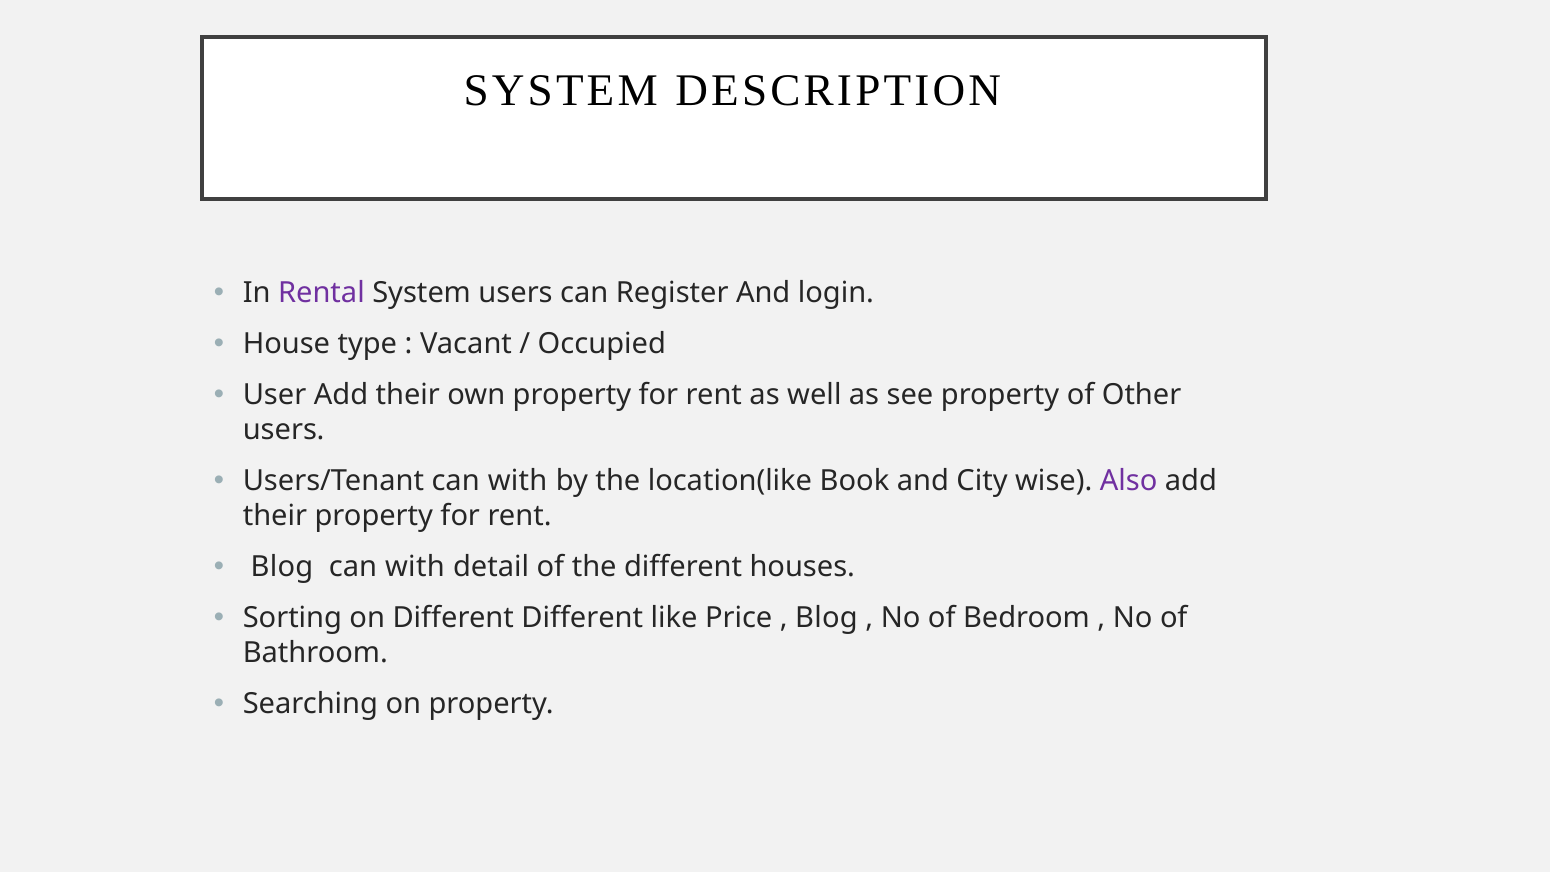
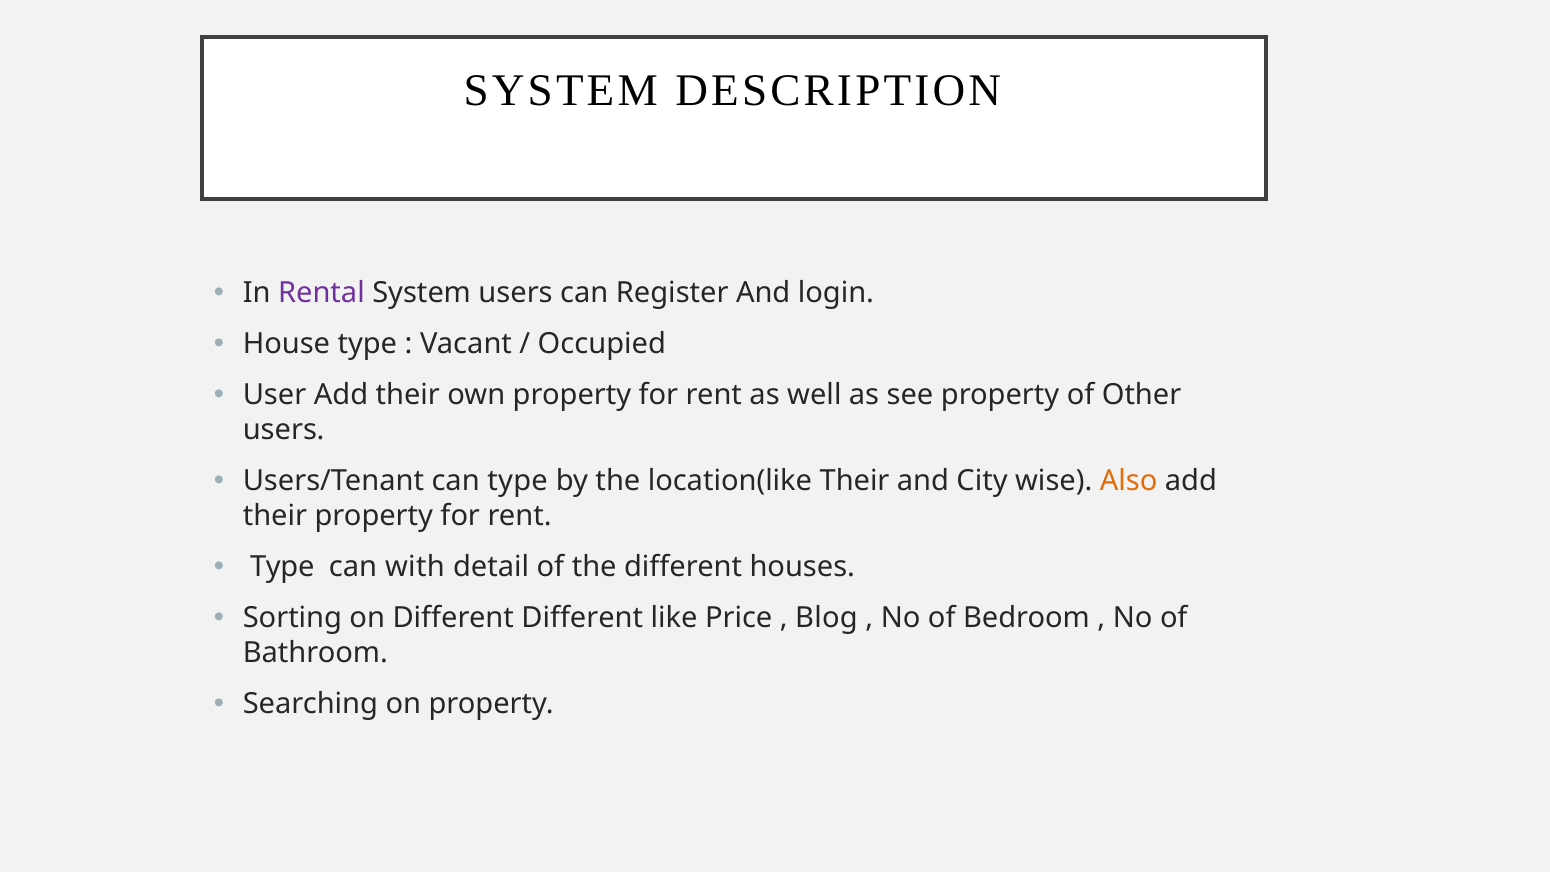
Users/Tenant can with: with -> type (518, 481)
location(like Book: Book -> Their (855, 481)
Also colour: purple -> orange (1129, 481)
Blog: Blog -> Type (282, 567)
